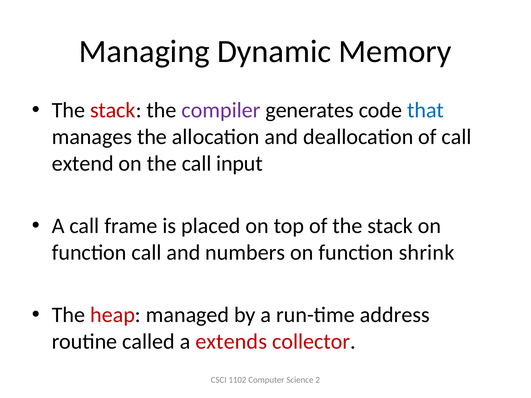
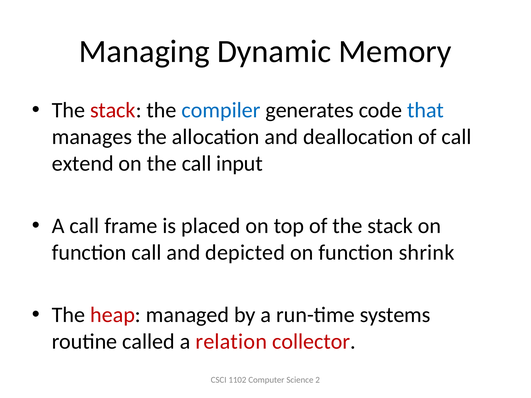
compiler colour: purple -> blue (221, 110)
numbers: numbers -> depicted (245, 253)
address: address -> systems (395, 315)
extends: extends -> relation (231, 342)
